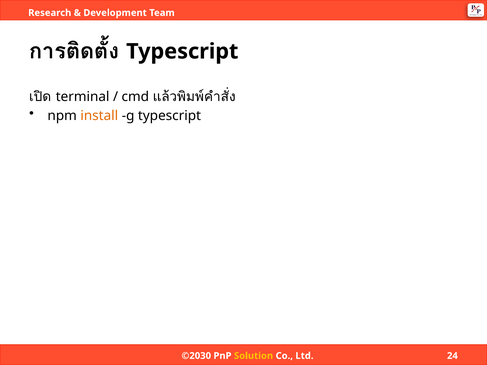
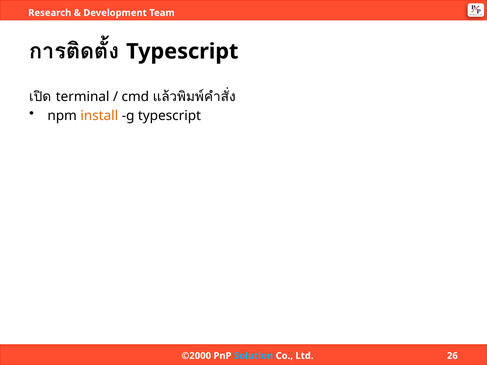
©2030: ©2030 -> ©2000 (196, 356)
Solution colour: yellow -> light blue (254, 356)
24: 24 -> 26 (452, 356)
